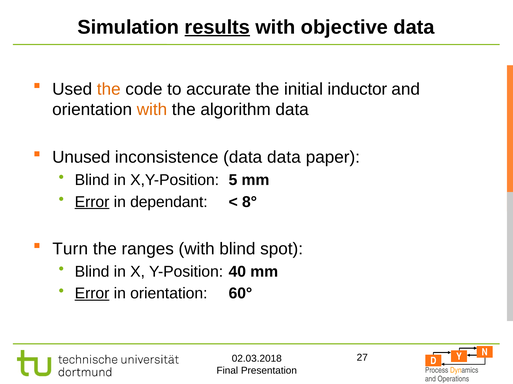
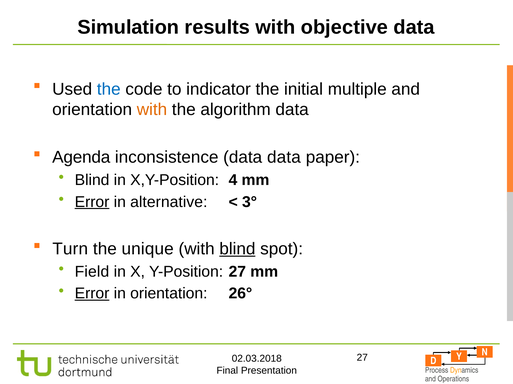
results underline: present -> none (217, 27)
the colour: orange -> blue (109, 89)
accurate: accurate -> indicator (219, 89)
inductor: inductor -> multiple (357, 89)
Unused: Unused -> Agenda (81, 158)
5: 5 -> 4 (233, 180)
dependant: dependant -> alternative (169, 202)
8°: 8° -> 3° (249, 202)
ranges: ranges -> unique (148, 249)
blind underline: none -> present (237, 249)
Blind: Blind -> Field (92, 272)
Y-Position 40: 40 -> 27 (237, 272)
60°: 60° -> 26° (240, 294)
